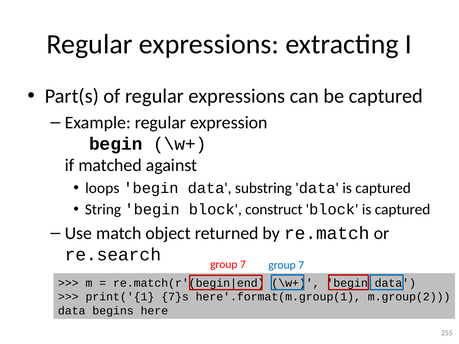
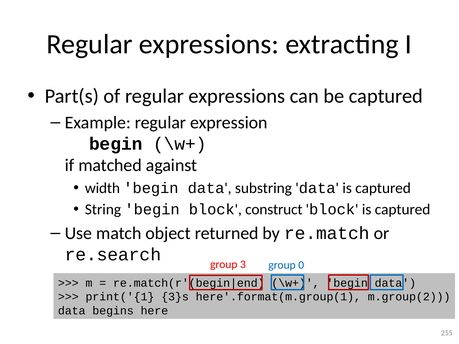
loops: loops -> width (102, 188)
7: 7 -> 3 (243, 265)
7: 7 -> 0 (301, 265)
7}s: 7}s -> 3}s (175, 297)
